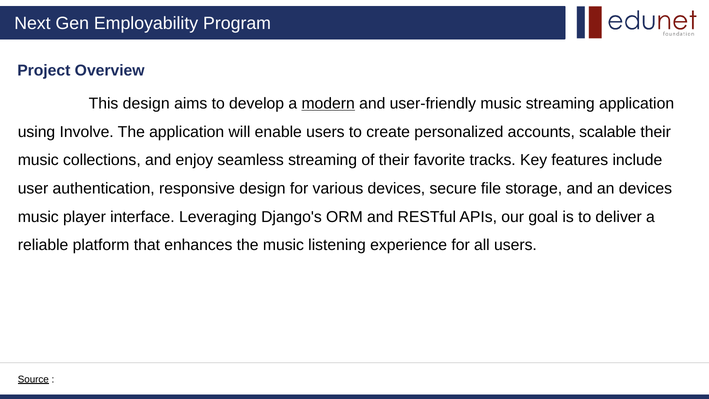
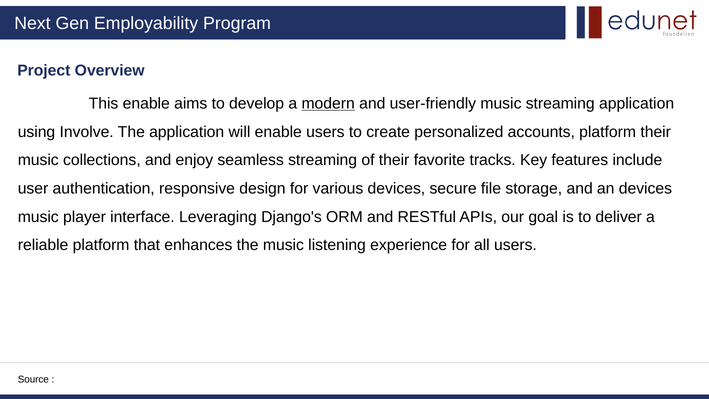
This design: design -> enable (146, 103)
accounts scalable: scalable -> platform (608, 132)
Source underline: present -> none (33, 379)
